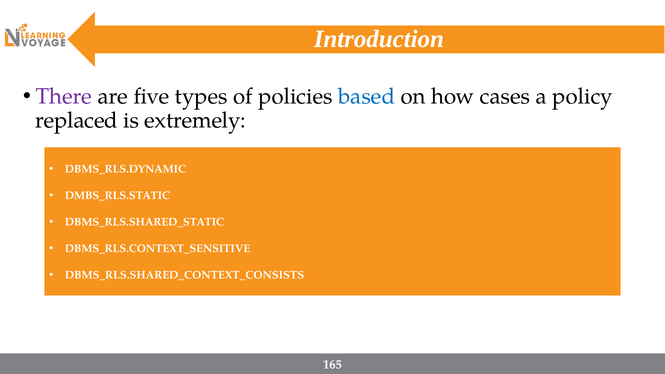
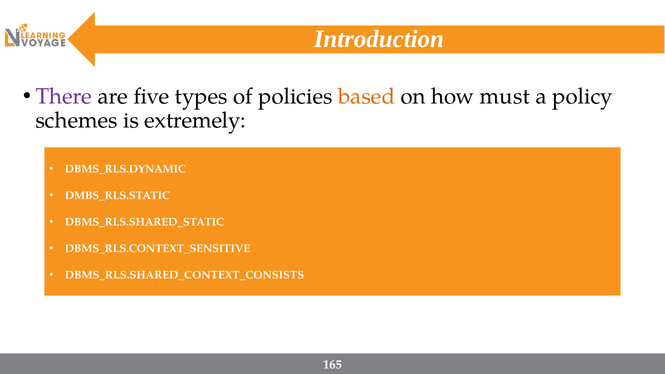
based colour: blue -> orange (367, 96)
cases: cases -> must (505, 96)
replaced: replaced -> schemes (77, 120)
